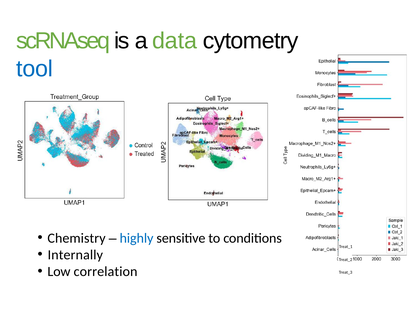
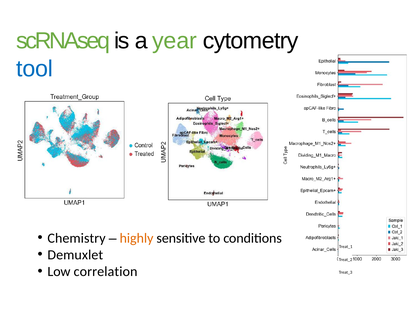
data: data -> year (175, 41)
highly colour: blue -> orange (137, 238)
Internally: Internally -> Demuxlet (75, 255)
